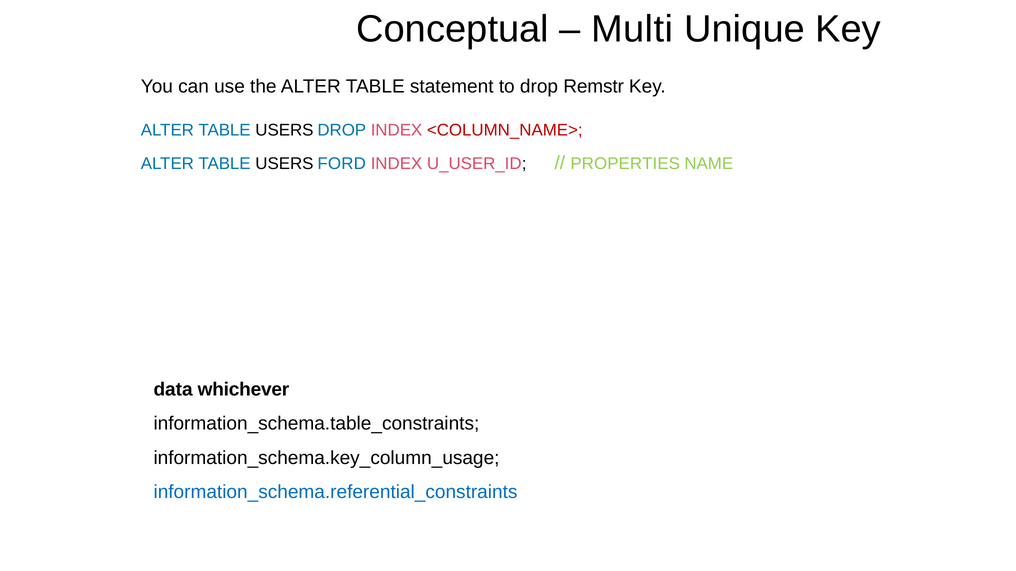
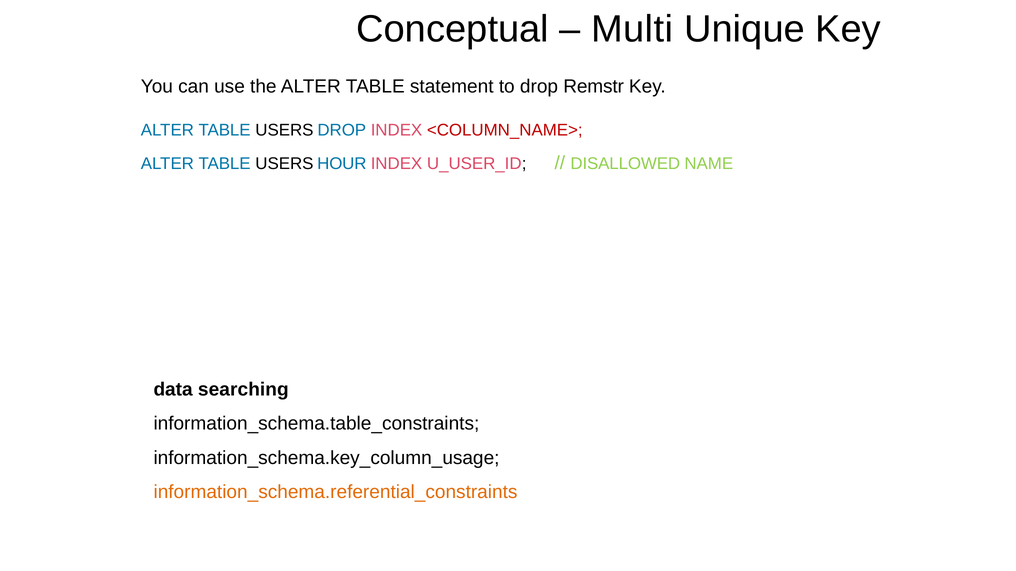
FORD: FORD -> HOUR (342, 164)
PROPERTIES: PROPERTIES -> DISALLOWED (625, 164)
whichever: whichever -> searching (243, 390)
information_schema.referential_constraints colour: blue -> orange (335, 493)
